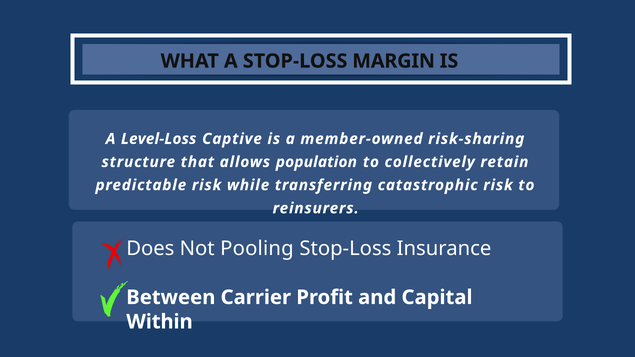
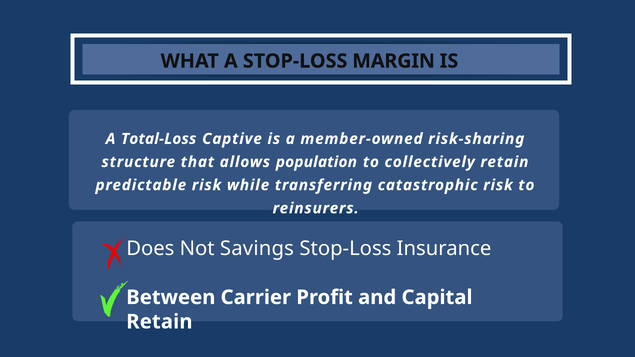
Level-Loss: Level-Loss -> Total-Loss (159, 139)
Pooling: Pooling -> Savings (257, 249)
Within: Within -> Retain (159, 322)
